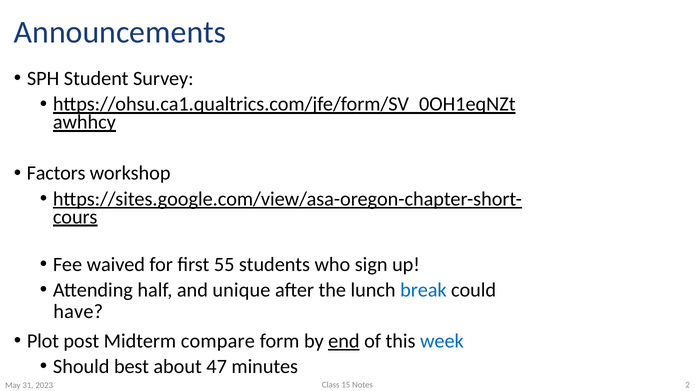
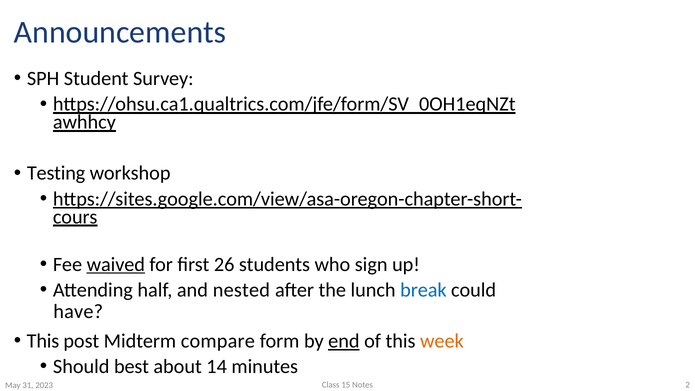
Factors: Factors -> Testing (56, 173)
waived underline: none -> present (116, 264)
55: 55 -> 26 (224, 264)
unique: unique -> nested (241, 290)
Plot: Plot -> This (43, 341)
week colour: blue -> orange (442, 341)
47: 47 -> 14 (217, 366)
